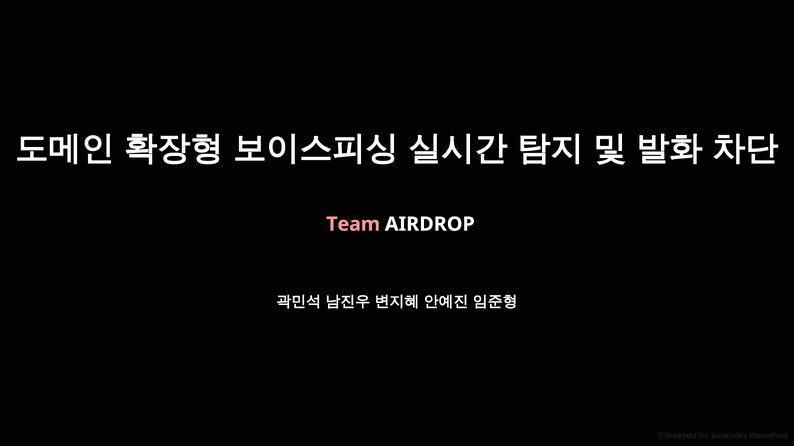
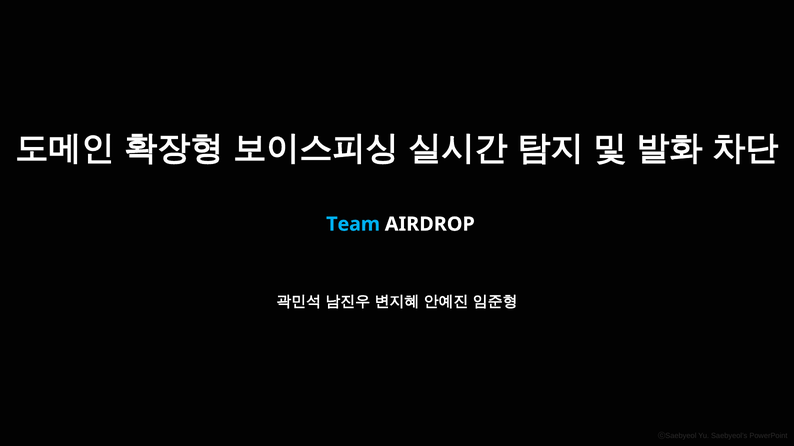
Team colour: pink -> light blue (353, 224)
